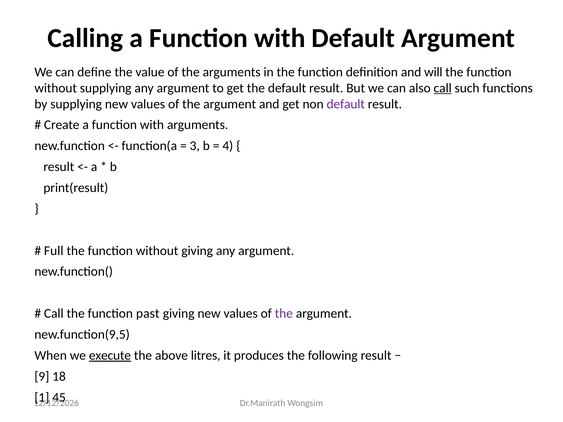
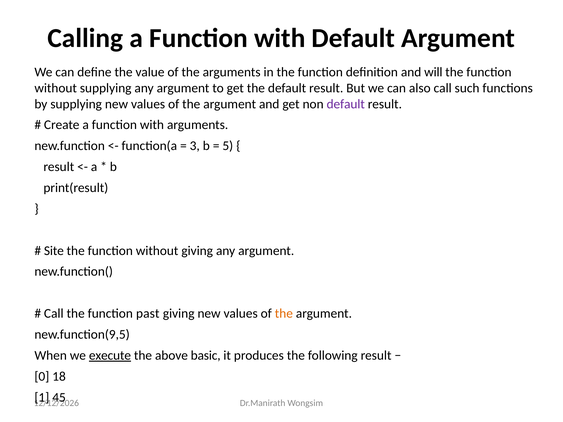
call underline: present -> none (443, 88)
4: 4 -> 5 (228, 146)
Full: Full -> Site (54, 251)
the colour: purple -> orange (284, 314)
litres: litres -> basic (206, 356)
9: 9 -> 0 (42, 377)
